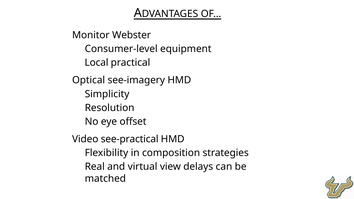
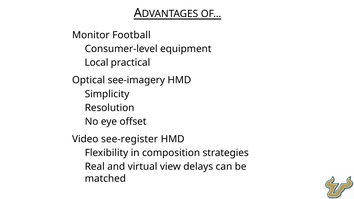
Webster: Webster -> Football (131, 35)
see-practical: see-practical -> see-register (130, 139)
